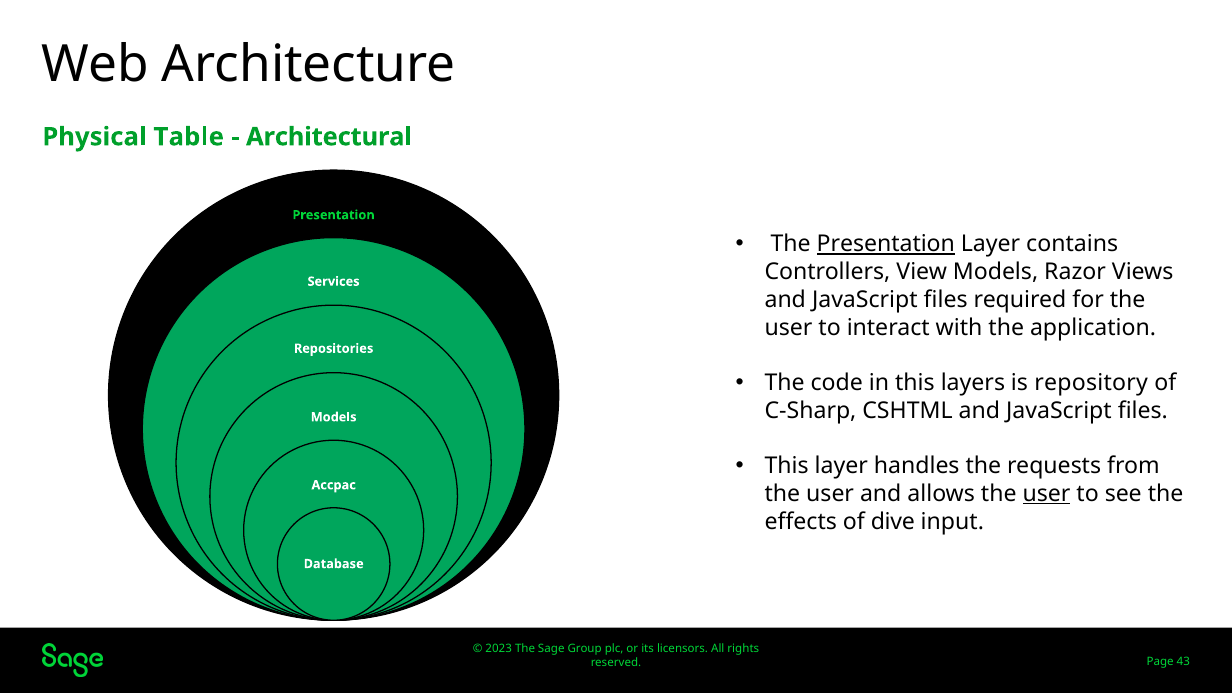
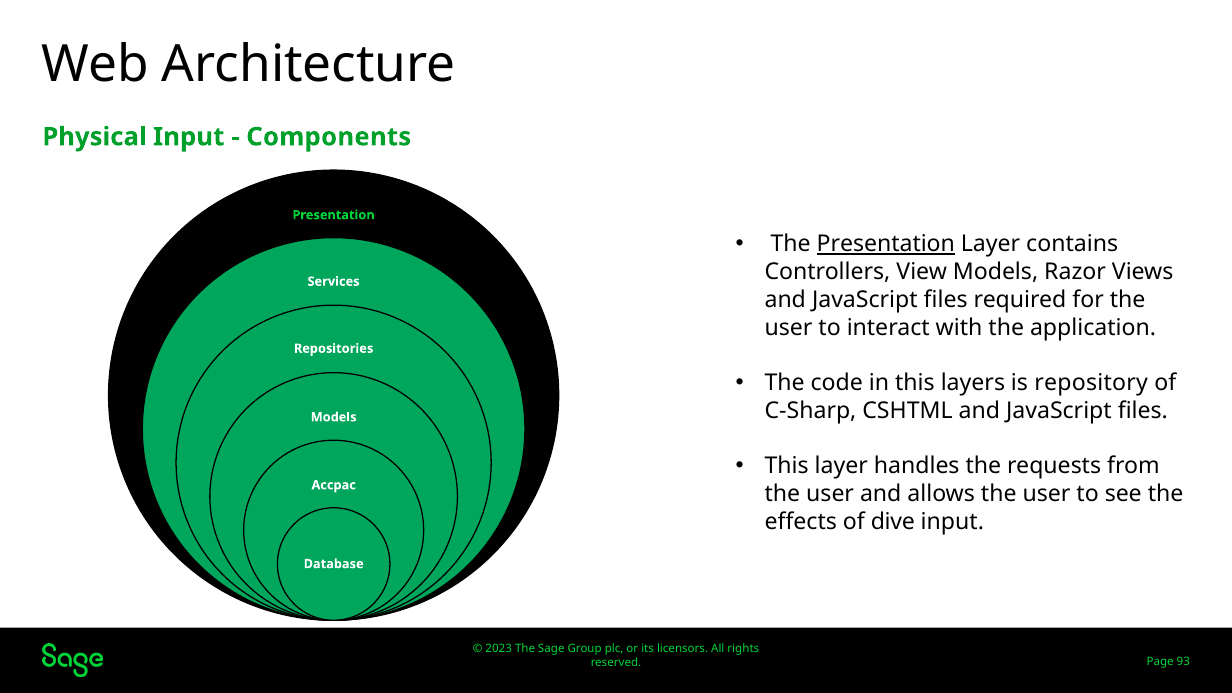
Physical Table: Table -> Input (189, 137)
Architectural: Architectural -> Components (329, 137)
user underline: present -> none (1047, 494)
43: 43 -> 93 (1183, 661)
